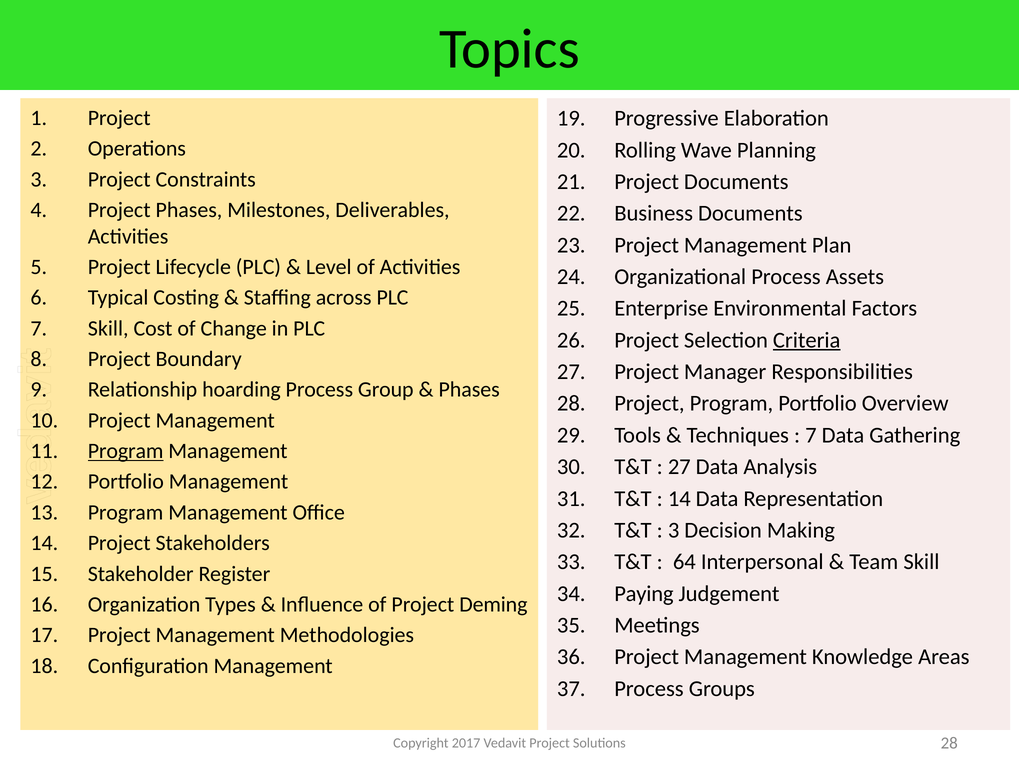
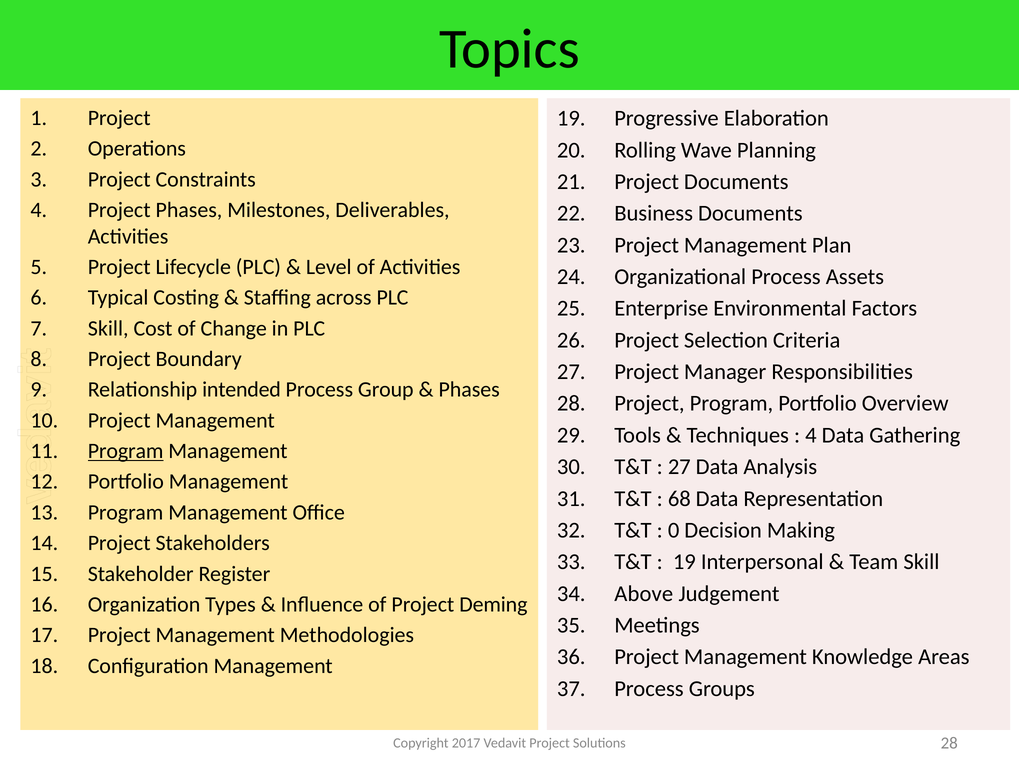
Criteria underline: present -> none (807, 340)
hoarding: hoarding -> intended (242, 390)
7: 7 -> 4 (811, 435)
14: 14 -> 68 (679, 499)
3: 3 -> 0 (674, 530)
64: 64 -> 19 (684, 562)
Paying: Paying -> Above (644, 594)
